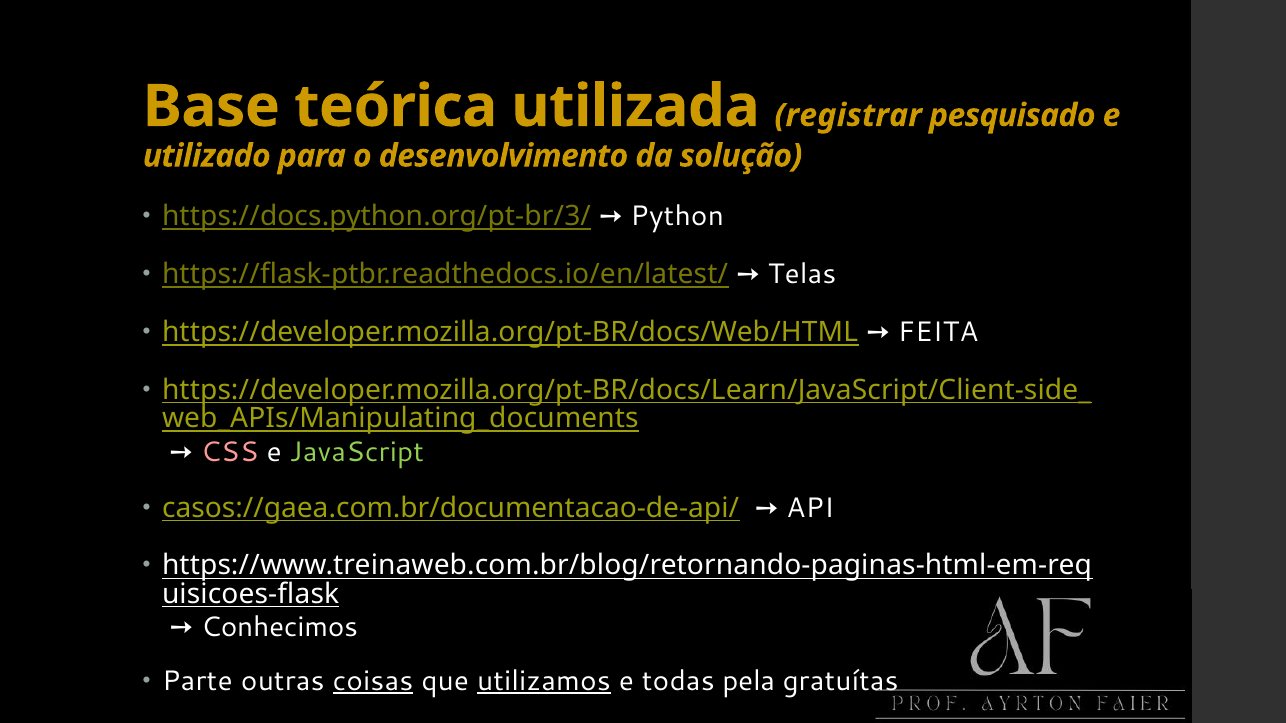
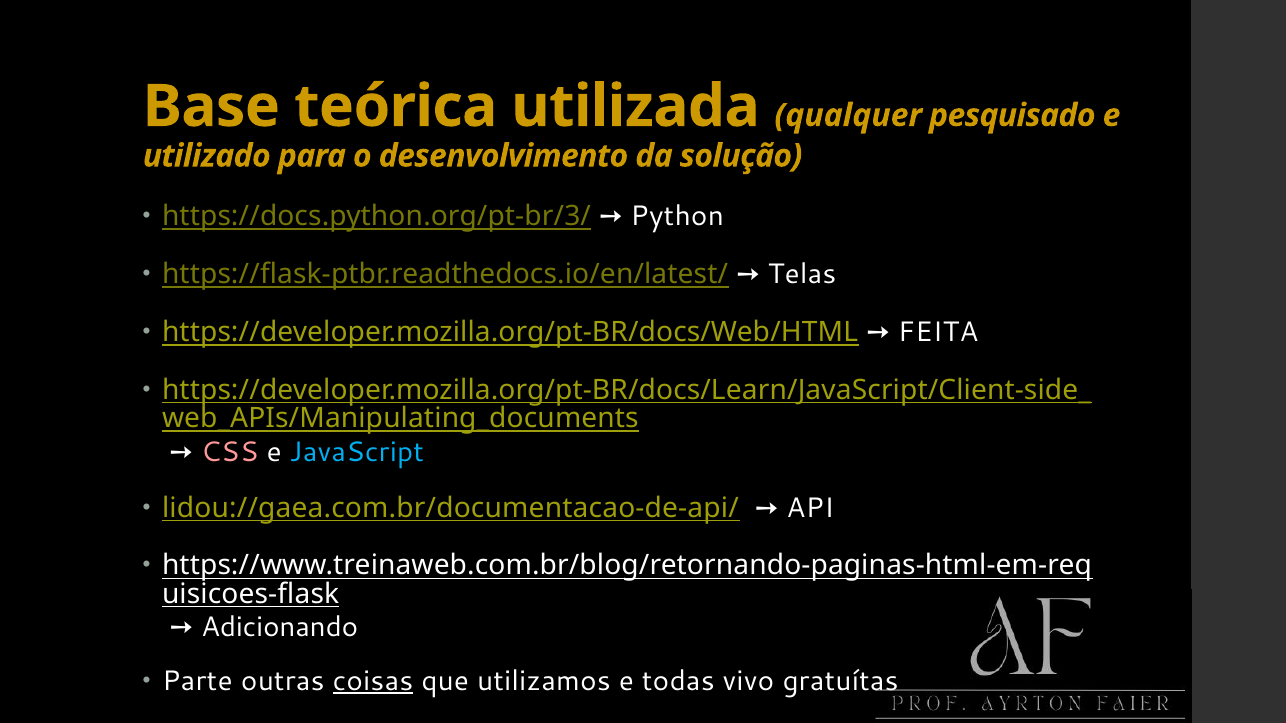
registrar: registrar -> qualquer (848, 115)
JavaScript colour: light green -> light blue (357, 452)
casos://gaea.com.br/documentacao-de-api/: casos://gaea.com.br/documentacao-de-api/ -> lidou://gaea.com.br/documentacao-de-api/ (450, 508)
Conhecimos: Conhecimos -> Adicionando (280, 628)
utilizamos underline: present -> none (544, 682)
pela: pela -> vivo (748, 682)
